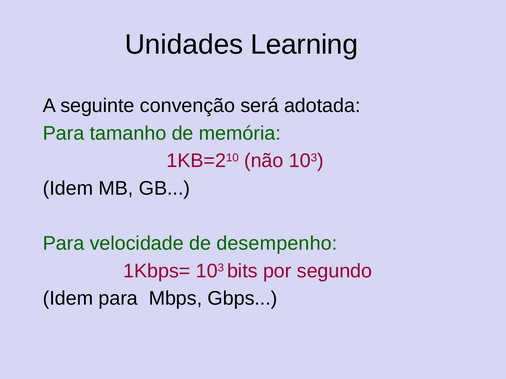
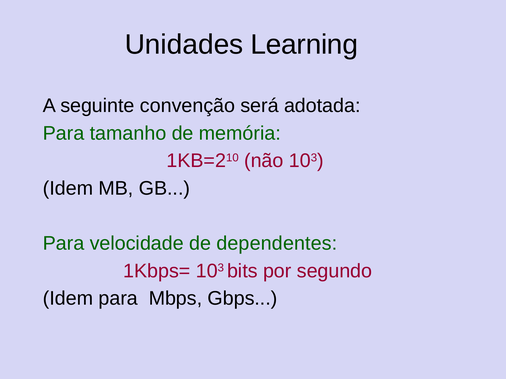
desempenho: desempenho -> dependentes (277, 244)
